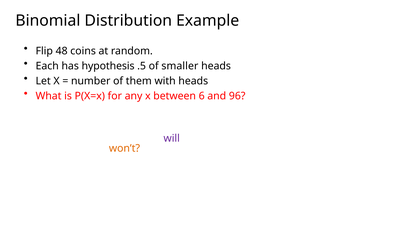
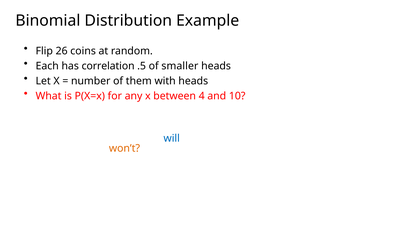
48: 48 -> 26 (62, 51)
hypothesis: hypothesis -> correlation (108, 66)
6: 6 -> 4 (202, 96)
and 96: 96 -> 10 (237, 96)
will colour: purple -> blue (172, 138)
